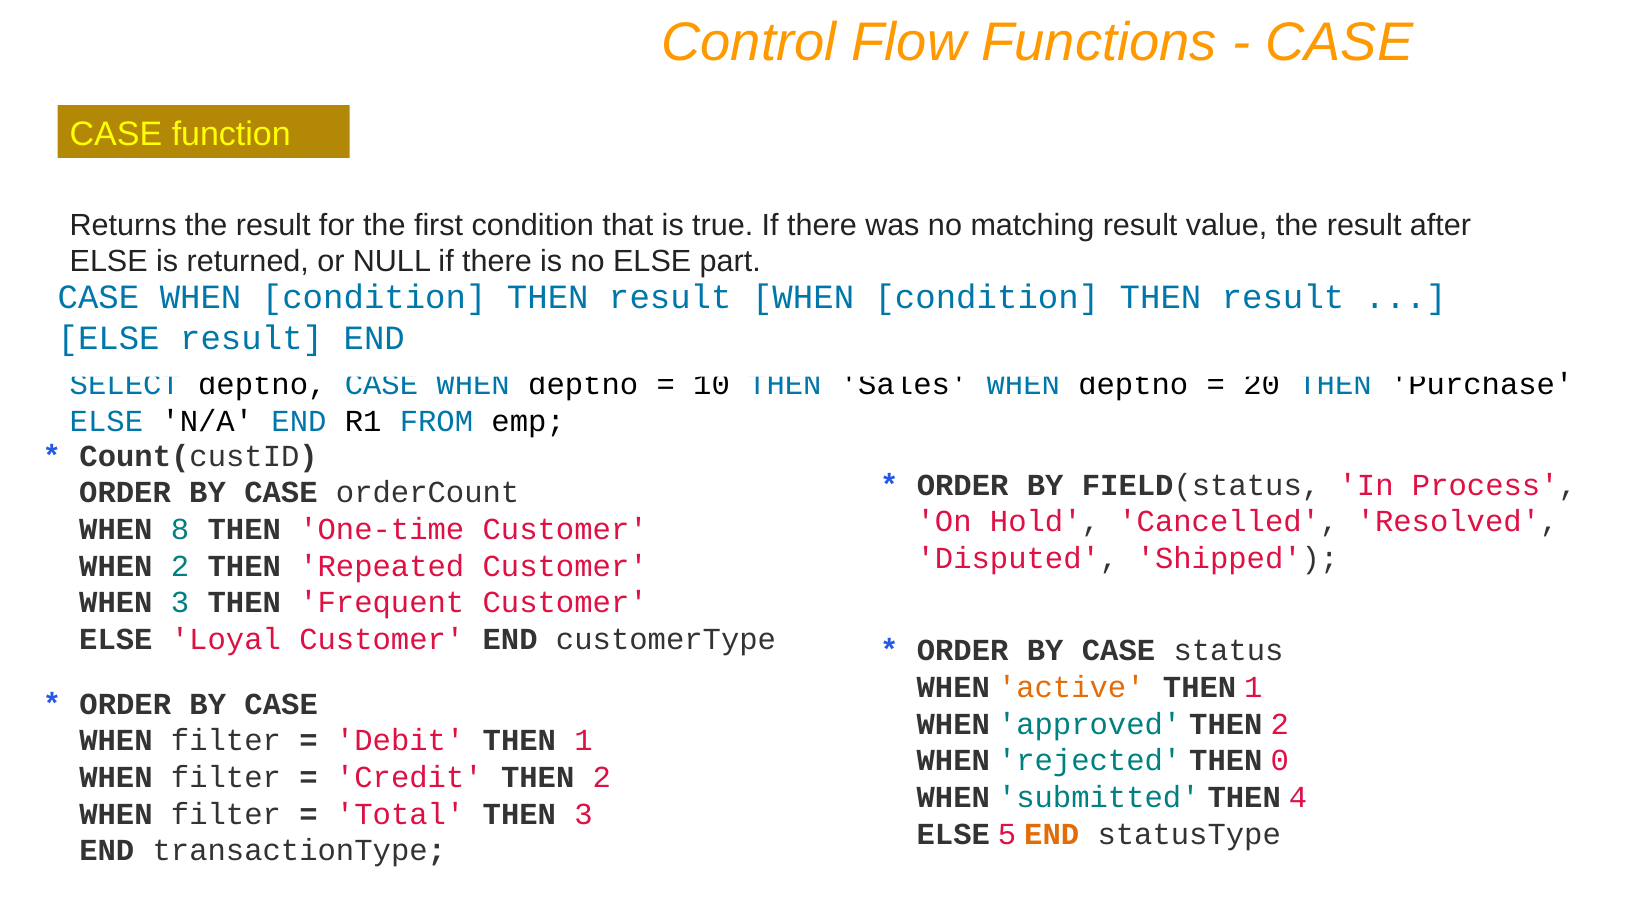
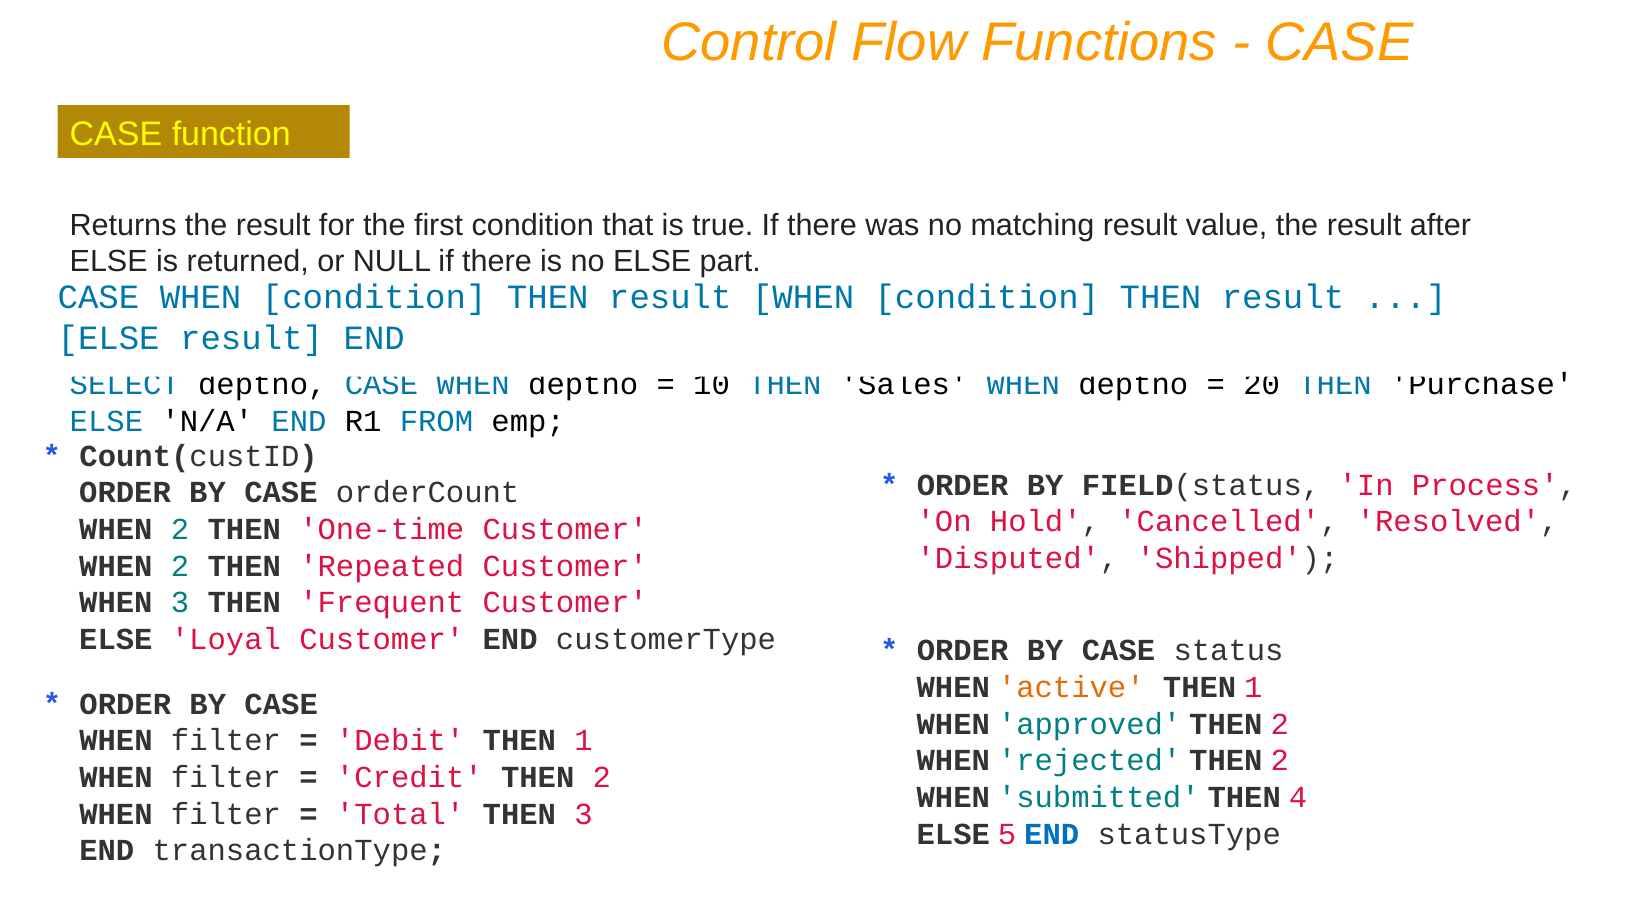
8: 8 -> 2 (180, 529)
rejected THEN 0: 0 -> 2 (1280, 761)
END colour: orange -> blue (1052, 834)
